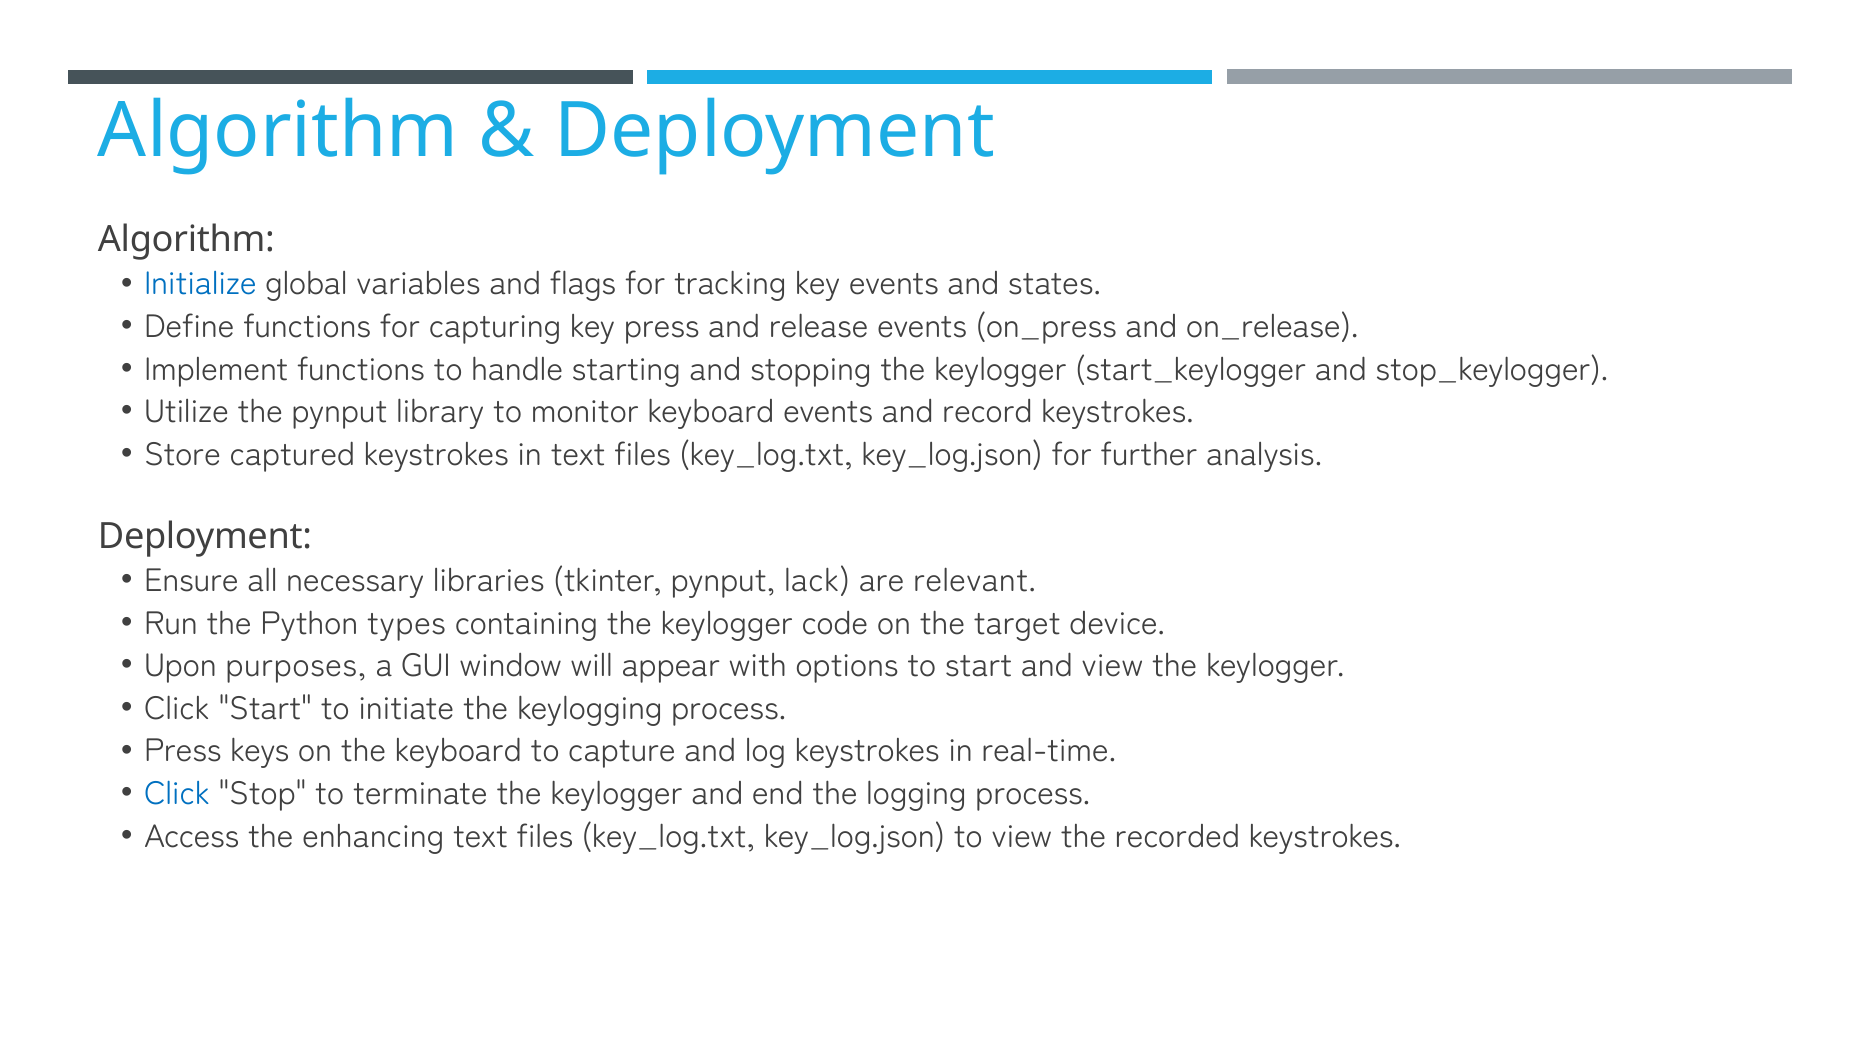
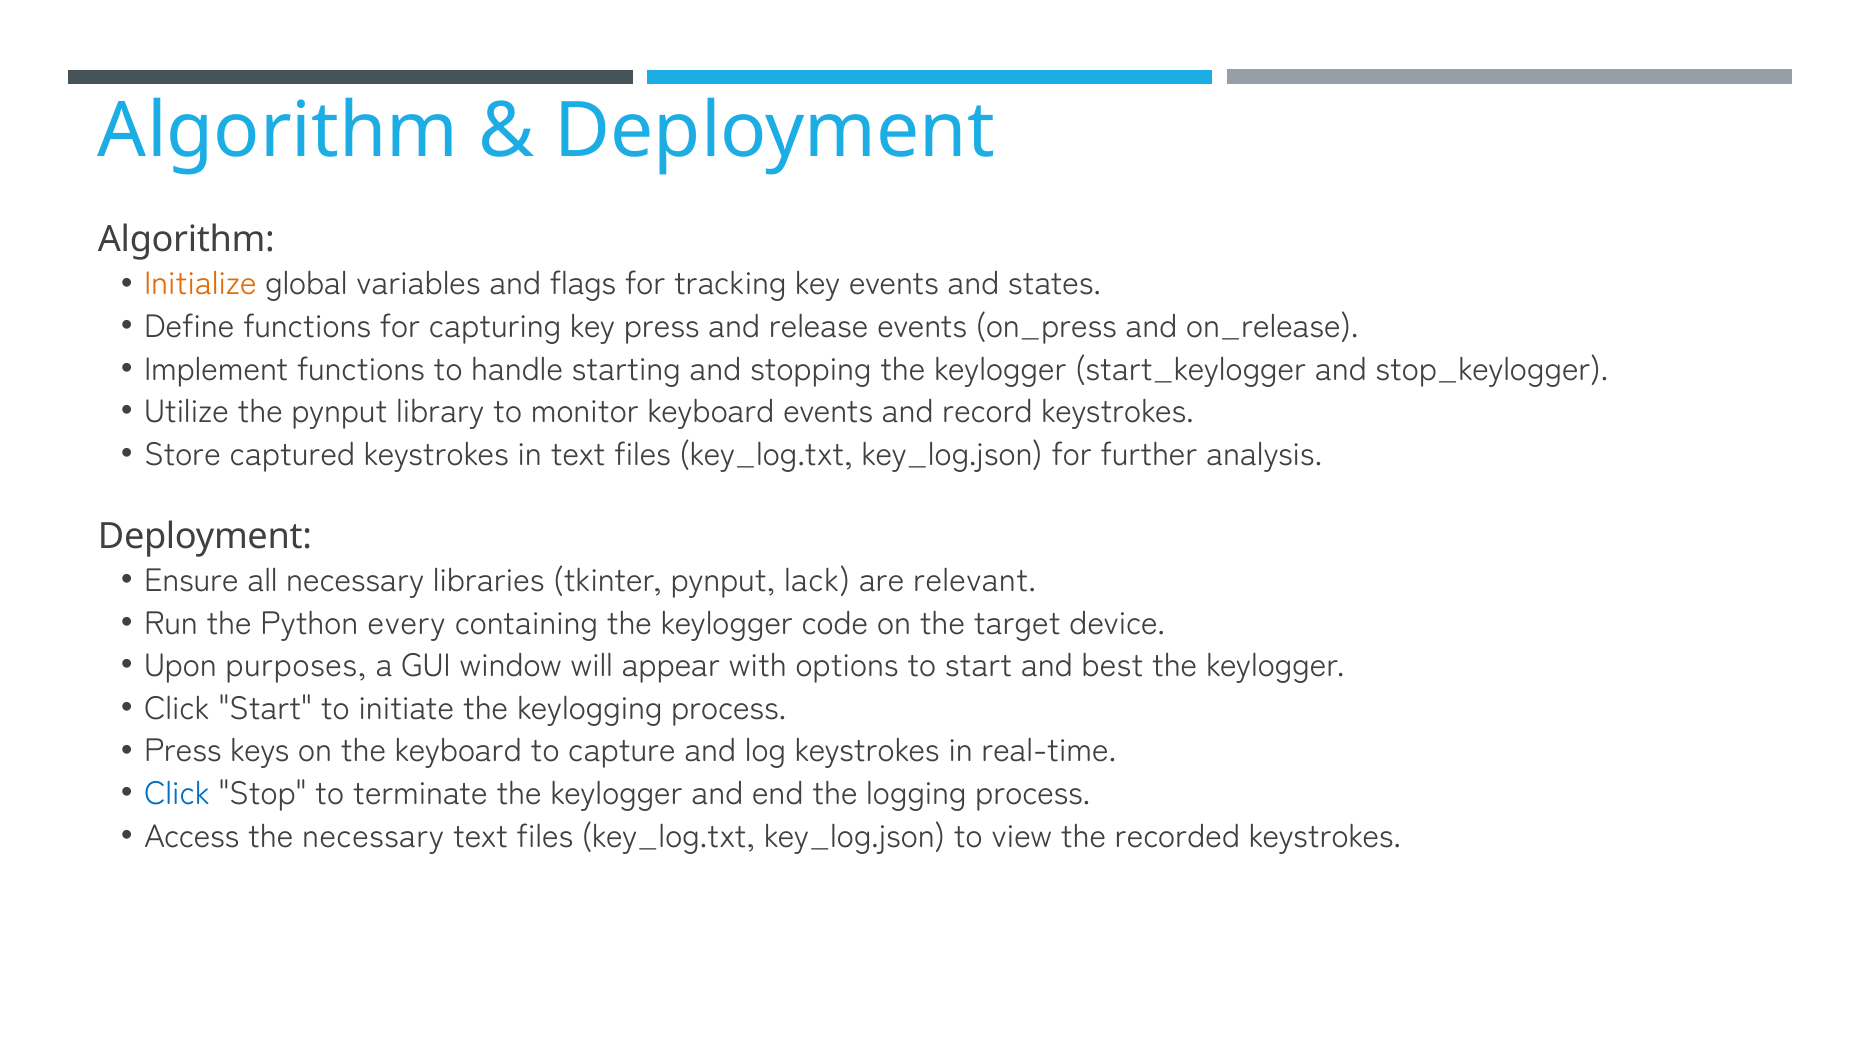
Initialize colour: blue -> orange (200, 284)
types: types -> every (406, 624)
and view: view -> best (1112, 666)
the enhancing: enhancing -> necessary (373, 837)
